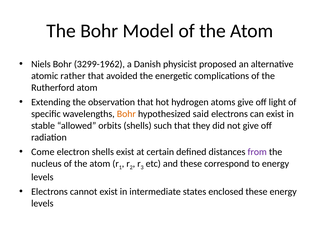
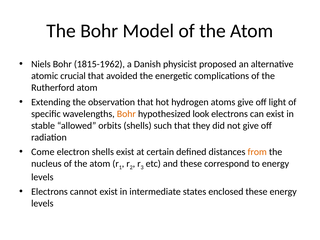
3299-1962: 3299-1962 -> 1815-1962 (99, 64)
rather: rather -> crucial (73, 76)
said: said -> look (201, 114)
from colour: purple -> orange (257, 152)
